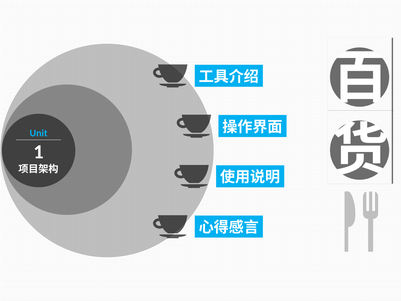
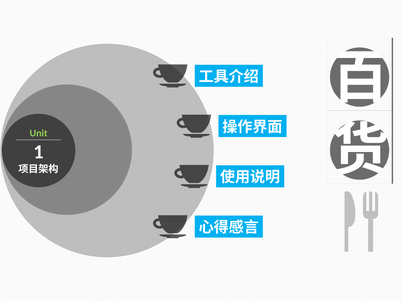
Unit colour: light blue -> light green (39, 133)
